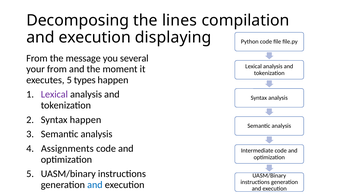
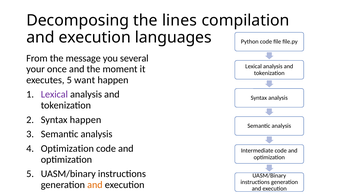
displaying: displaying -> languages (173, 38)
your from: from -> once (57, 69)
types: types -> want (85, 80)
Assignments: Assignments -> Optimization (67, 149)
and colour: blue -> orange (95, 185)
